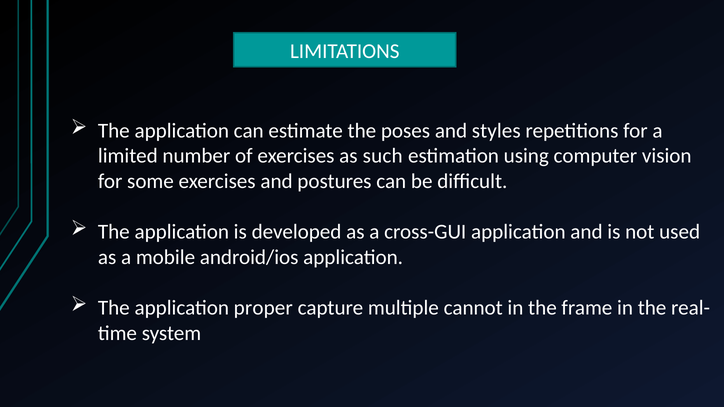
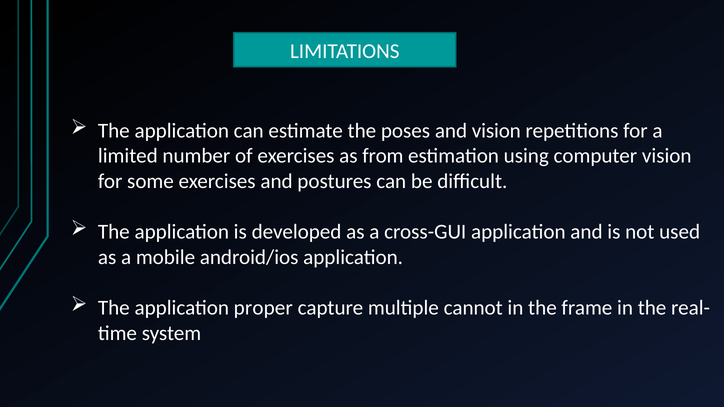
and styles: styles -> vision (496, 131)
such: such -> from (383, 156)
